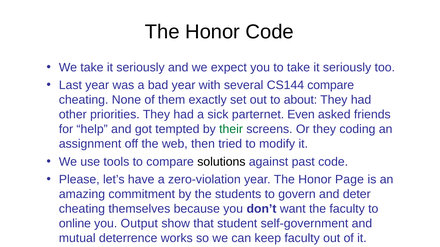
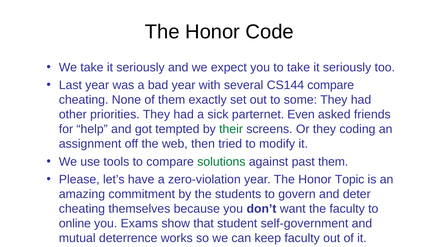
about: about -> some (300, 100)
solutions colour: black -> green (221, 162)
past code: code -> them (333, 162)
Page: Page -> Topic (350, 180)
Output: Output -> Exams (139, 224)
